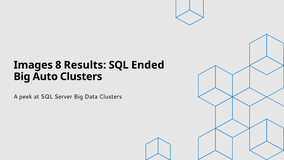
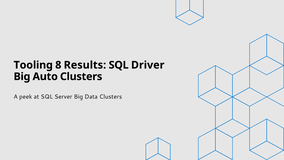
Images: Images -> Tooling (33, 65)
Ended: Ended -> Driver (148, 65)
